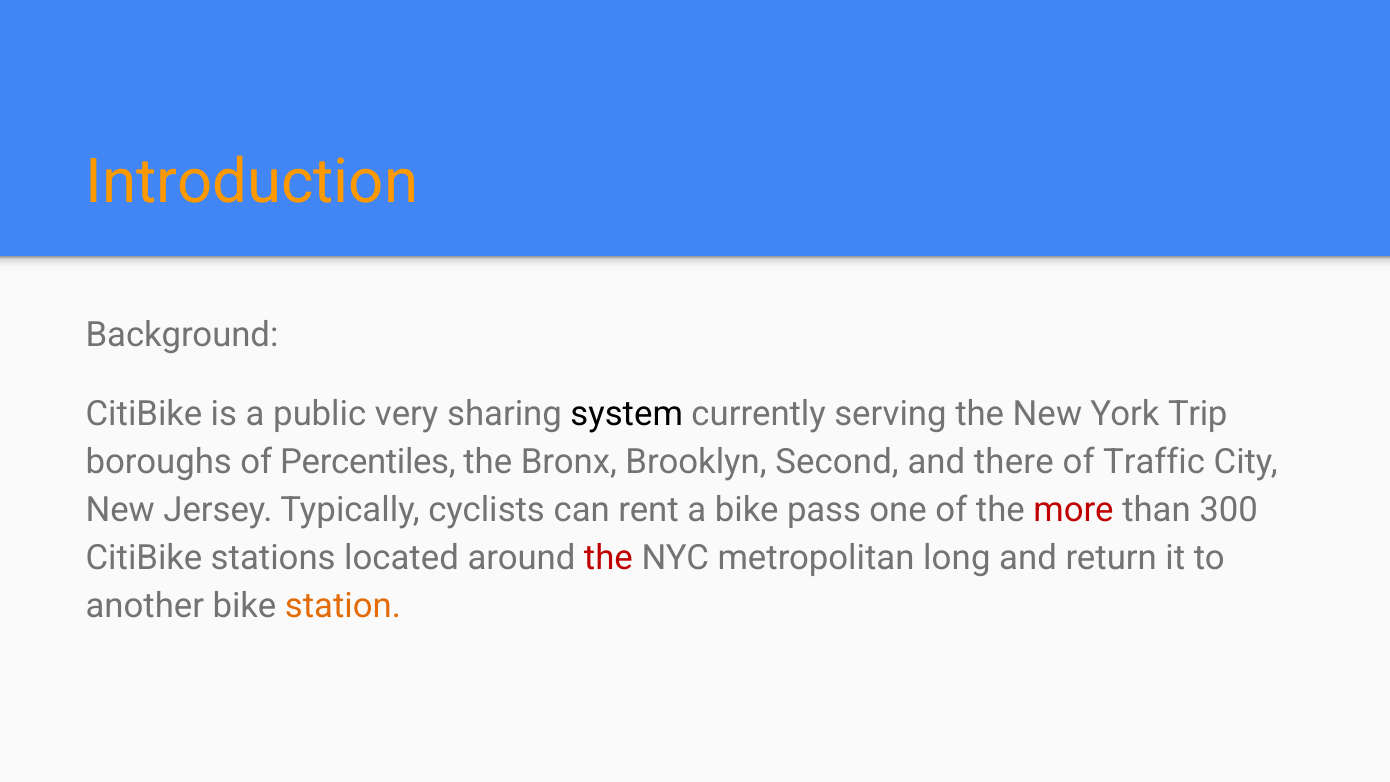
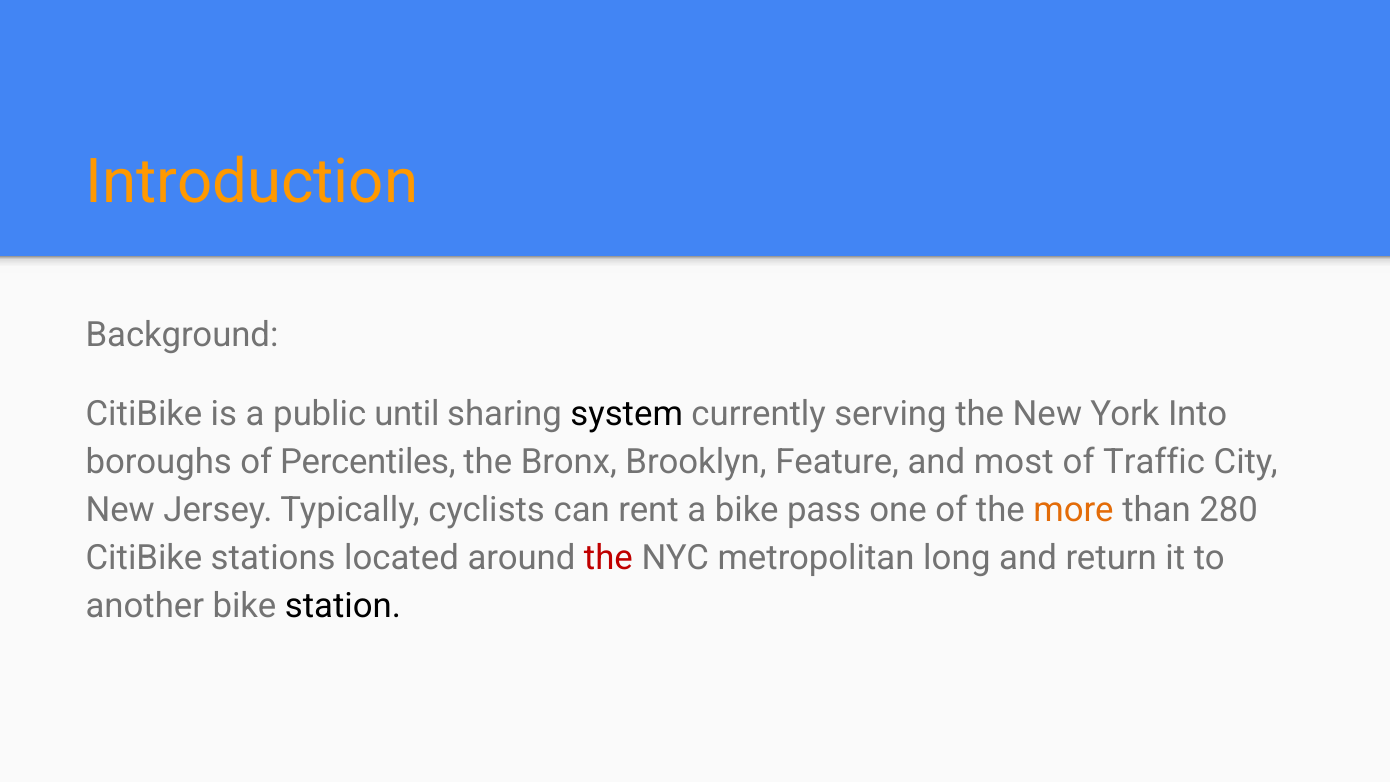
very: very -> until (407, 414)
Trip: Trip -> Into (1198, 414)
Second: Second -> Feature (837, 462)
there: there -> most (1014, 462)
more colour: red -> orange (1074, 510)
300: 300 -> 280 (1229, 510)
station colour: orange -> black (343, 606)
